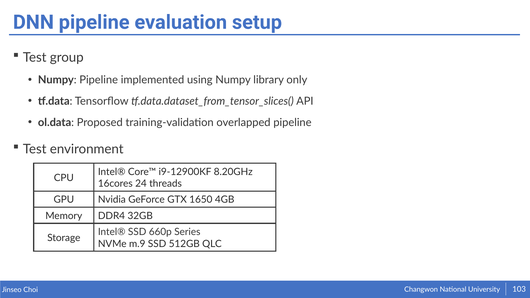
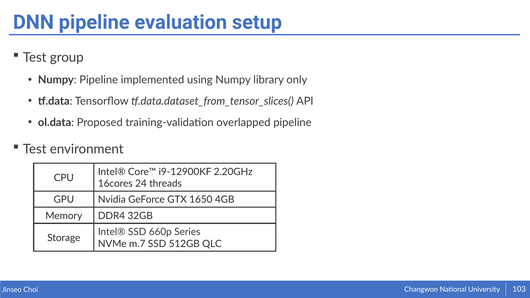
8.20GHz: 8.20GHz -> 2.20GHz (233, 172)
m.9: m.9 -> m.7 (137, 244)
